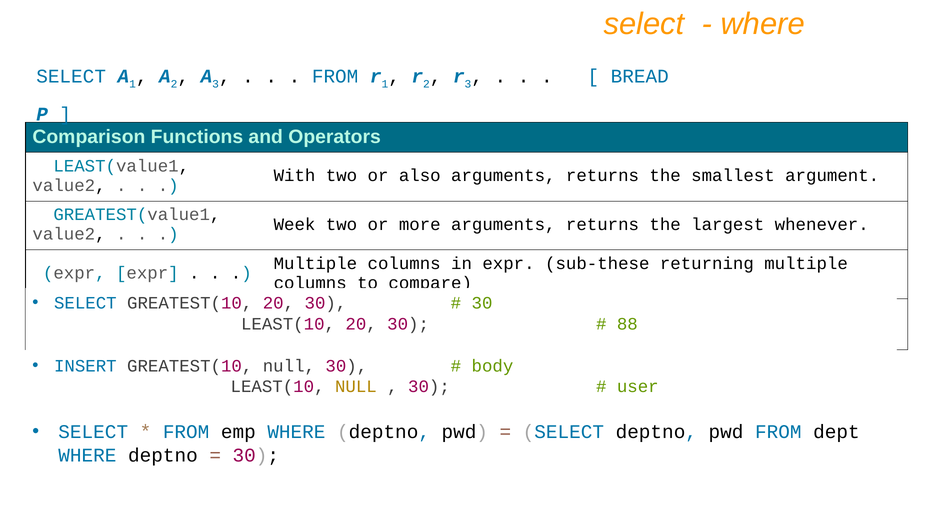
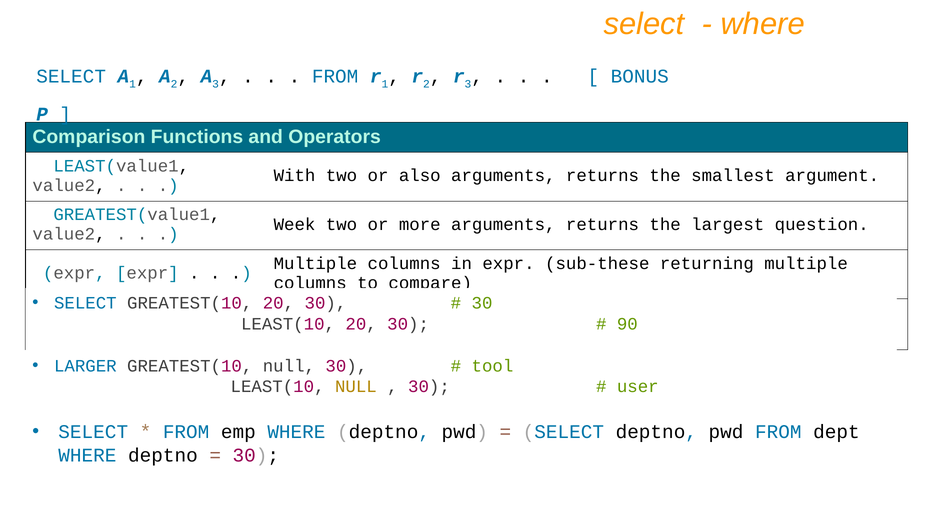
BREAD: BREAD -> BONUS (640, 77)
whenever: whenever -> question (822, 224)
88: 88 -> 90 (627, 324)
INSERT: INSERT -> LARGER (85, 366)
body: body -> tool (492, 366)
